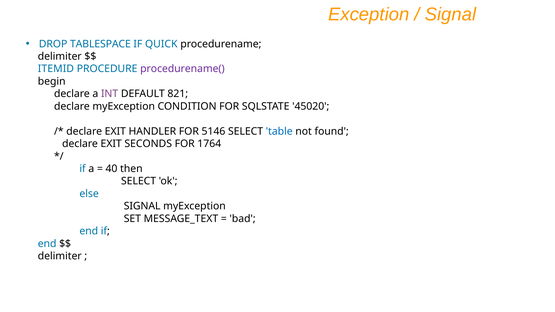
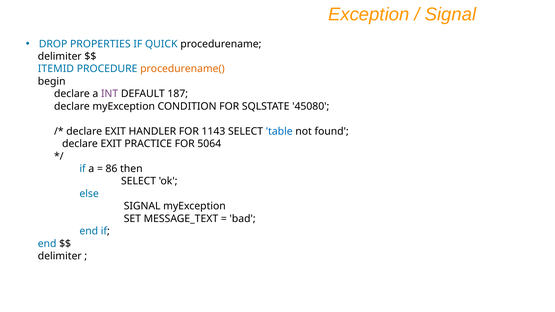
TABLESPACE: TABLESPACE -> PROPERTIES (100, 44)
procedurename( colour: purple -> orange (182, 69)
821: 821 -> 187 (178, 94)
45020: 45020 -> 45080 (311, 106)
5146: 5146 -> 1143 (213, 131)
SECONDS: SECONDS -> PRACTICE (148, 144)
1764: 1764 -> 5064 (209, 144)
40: 40 -> 86 (111, 169)
